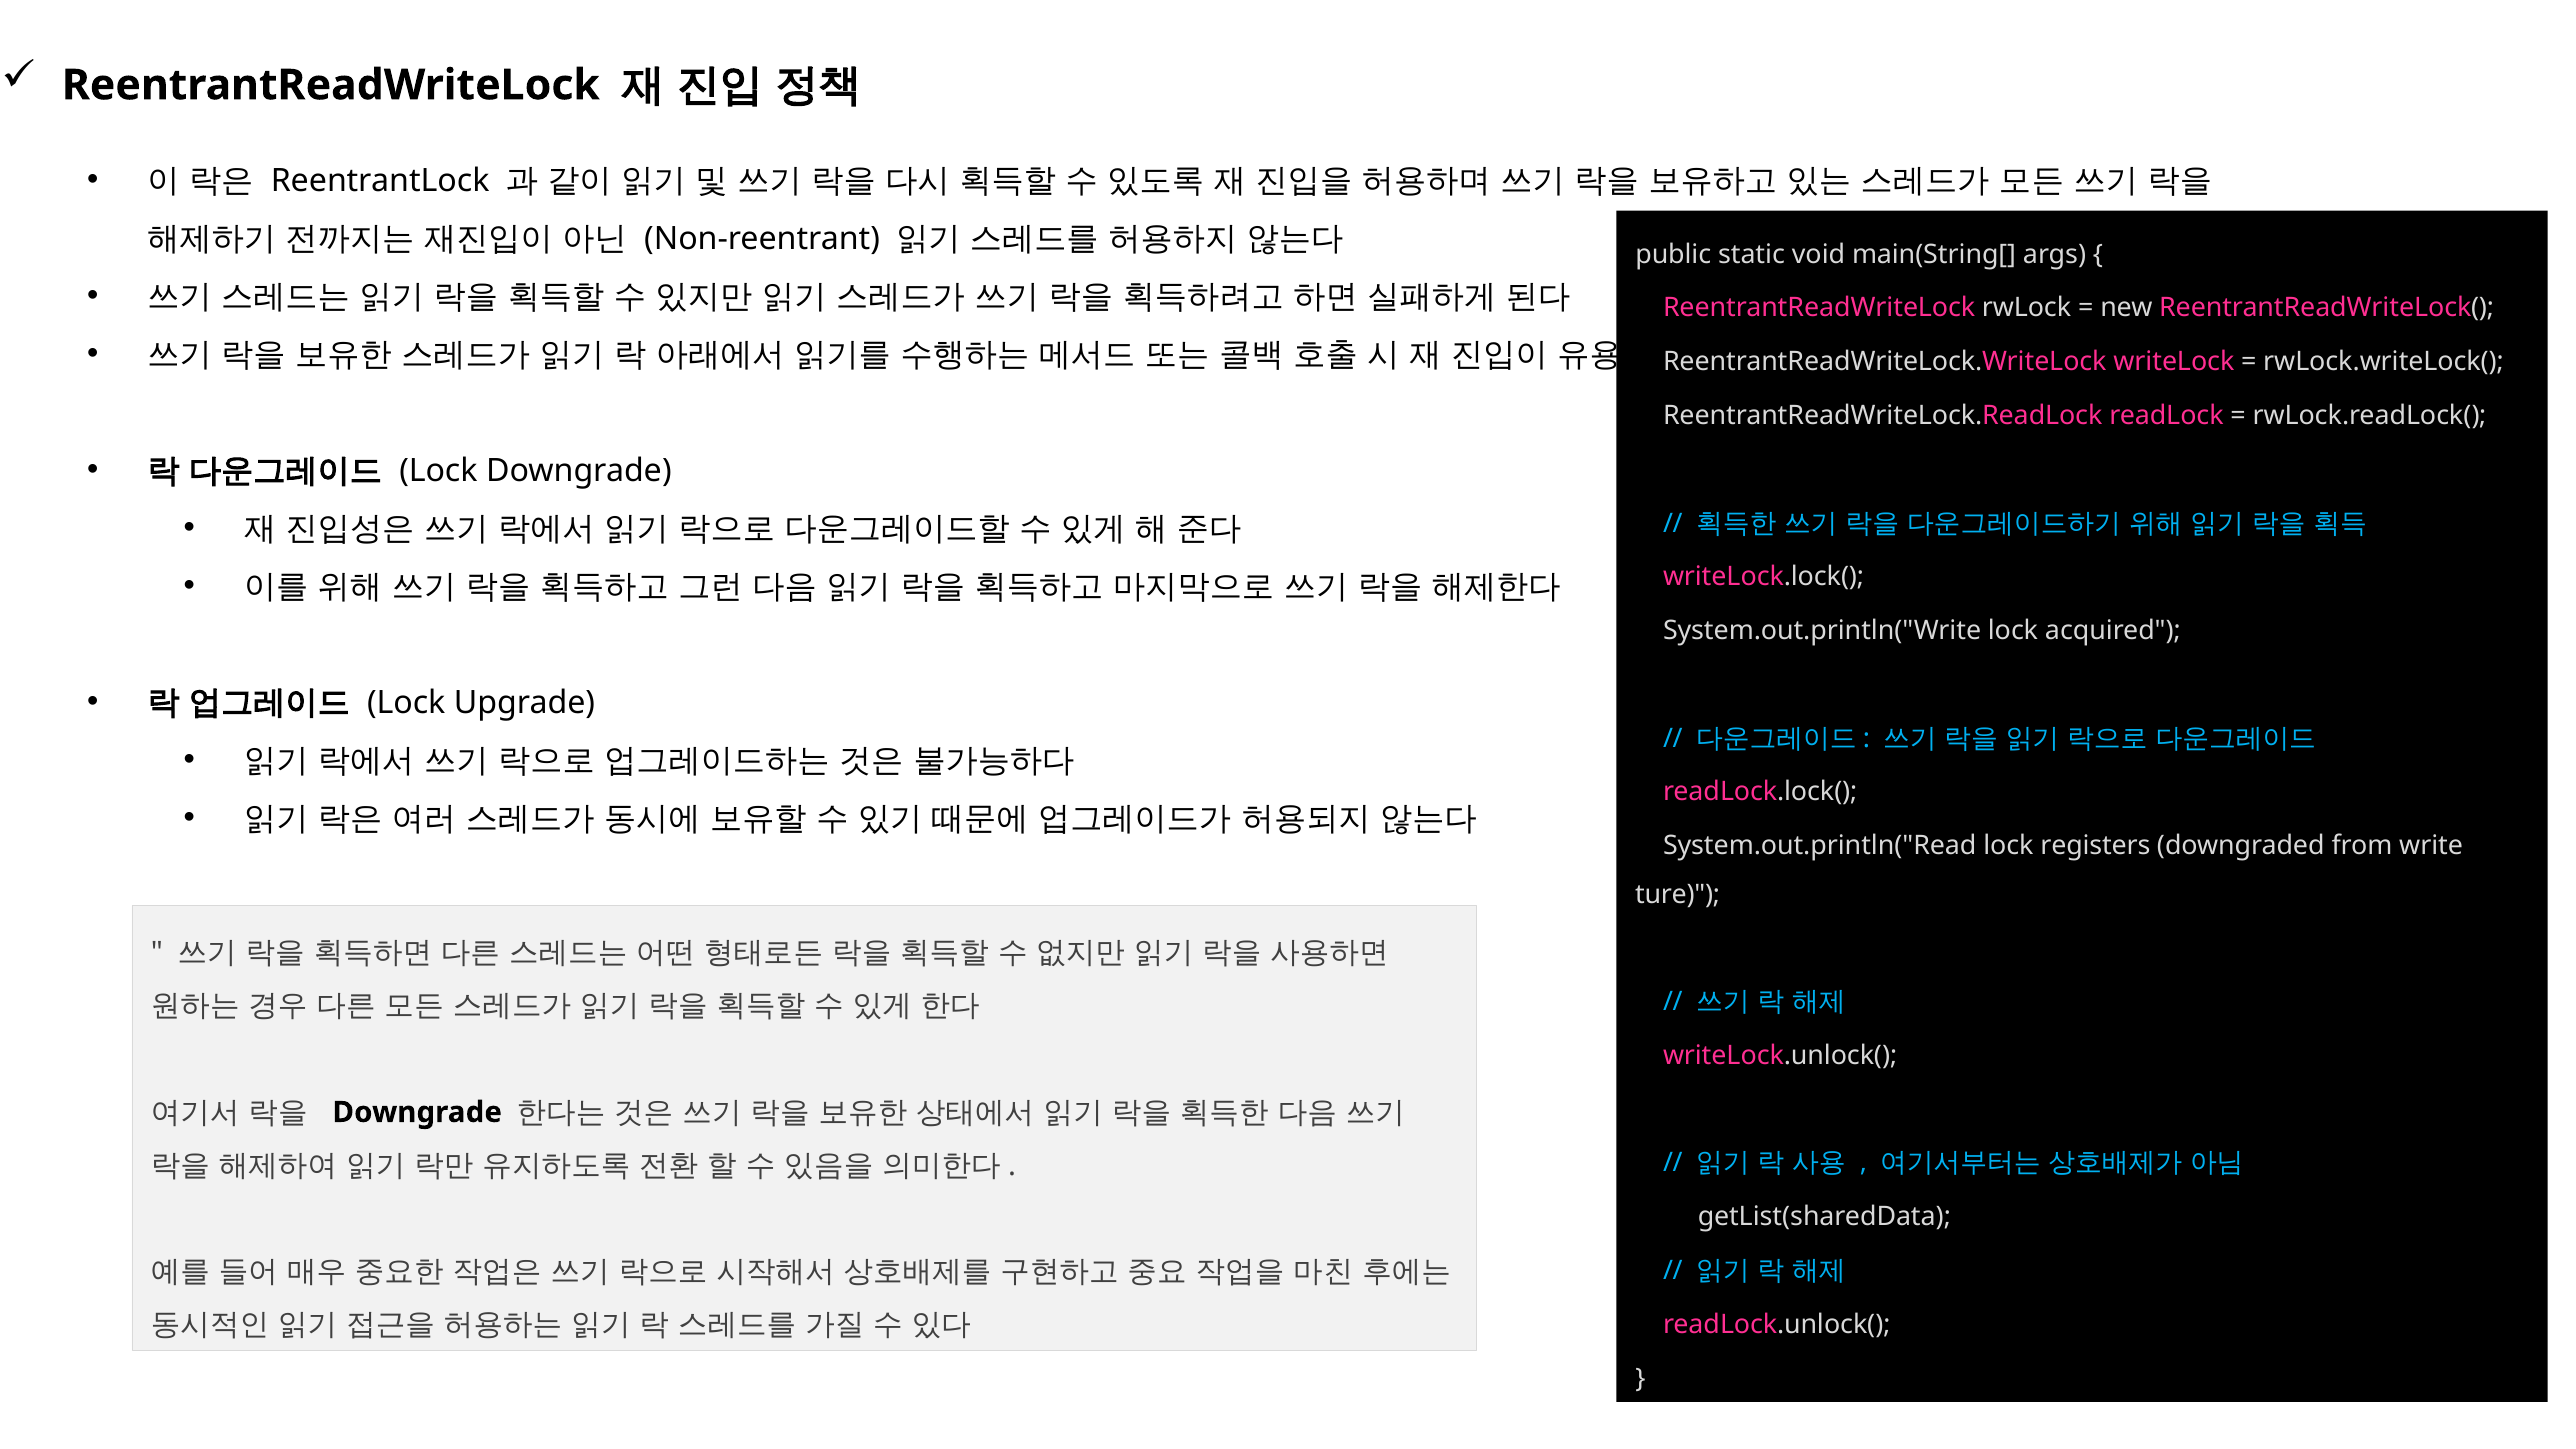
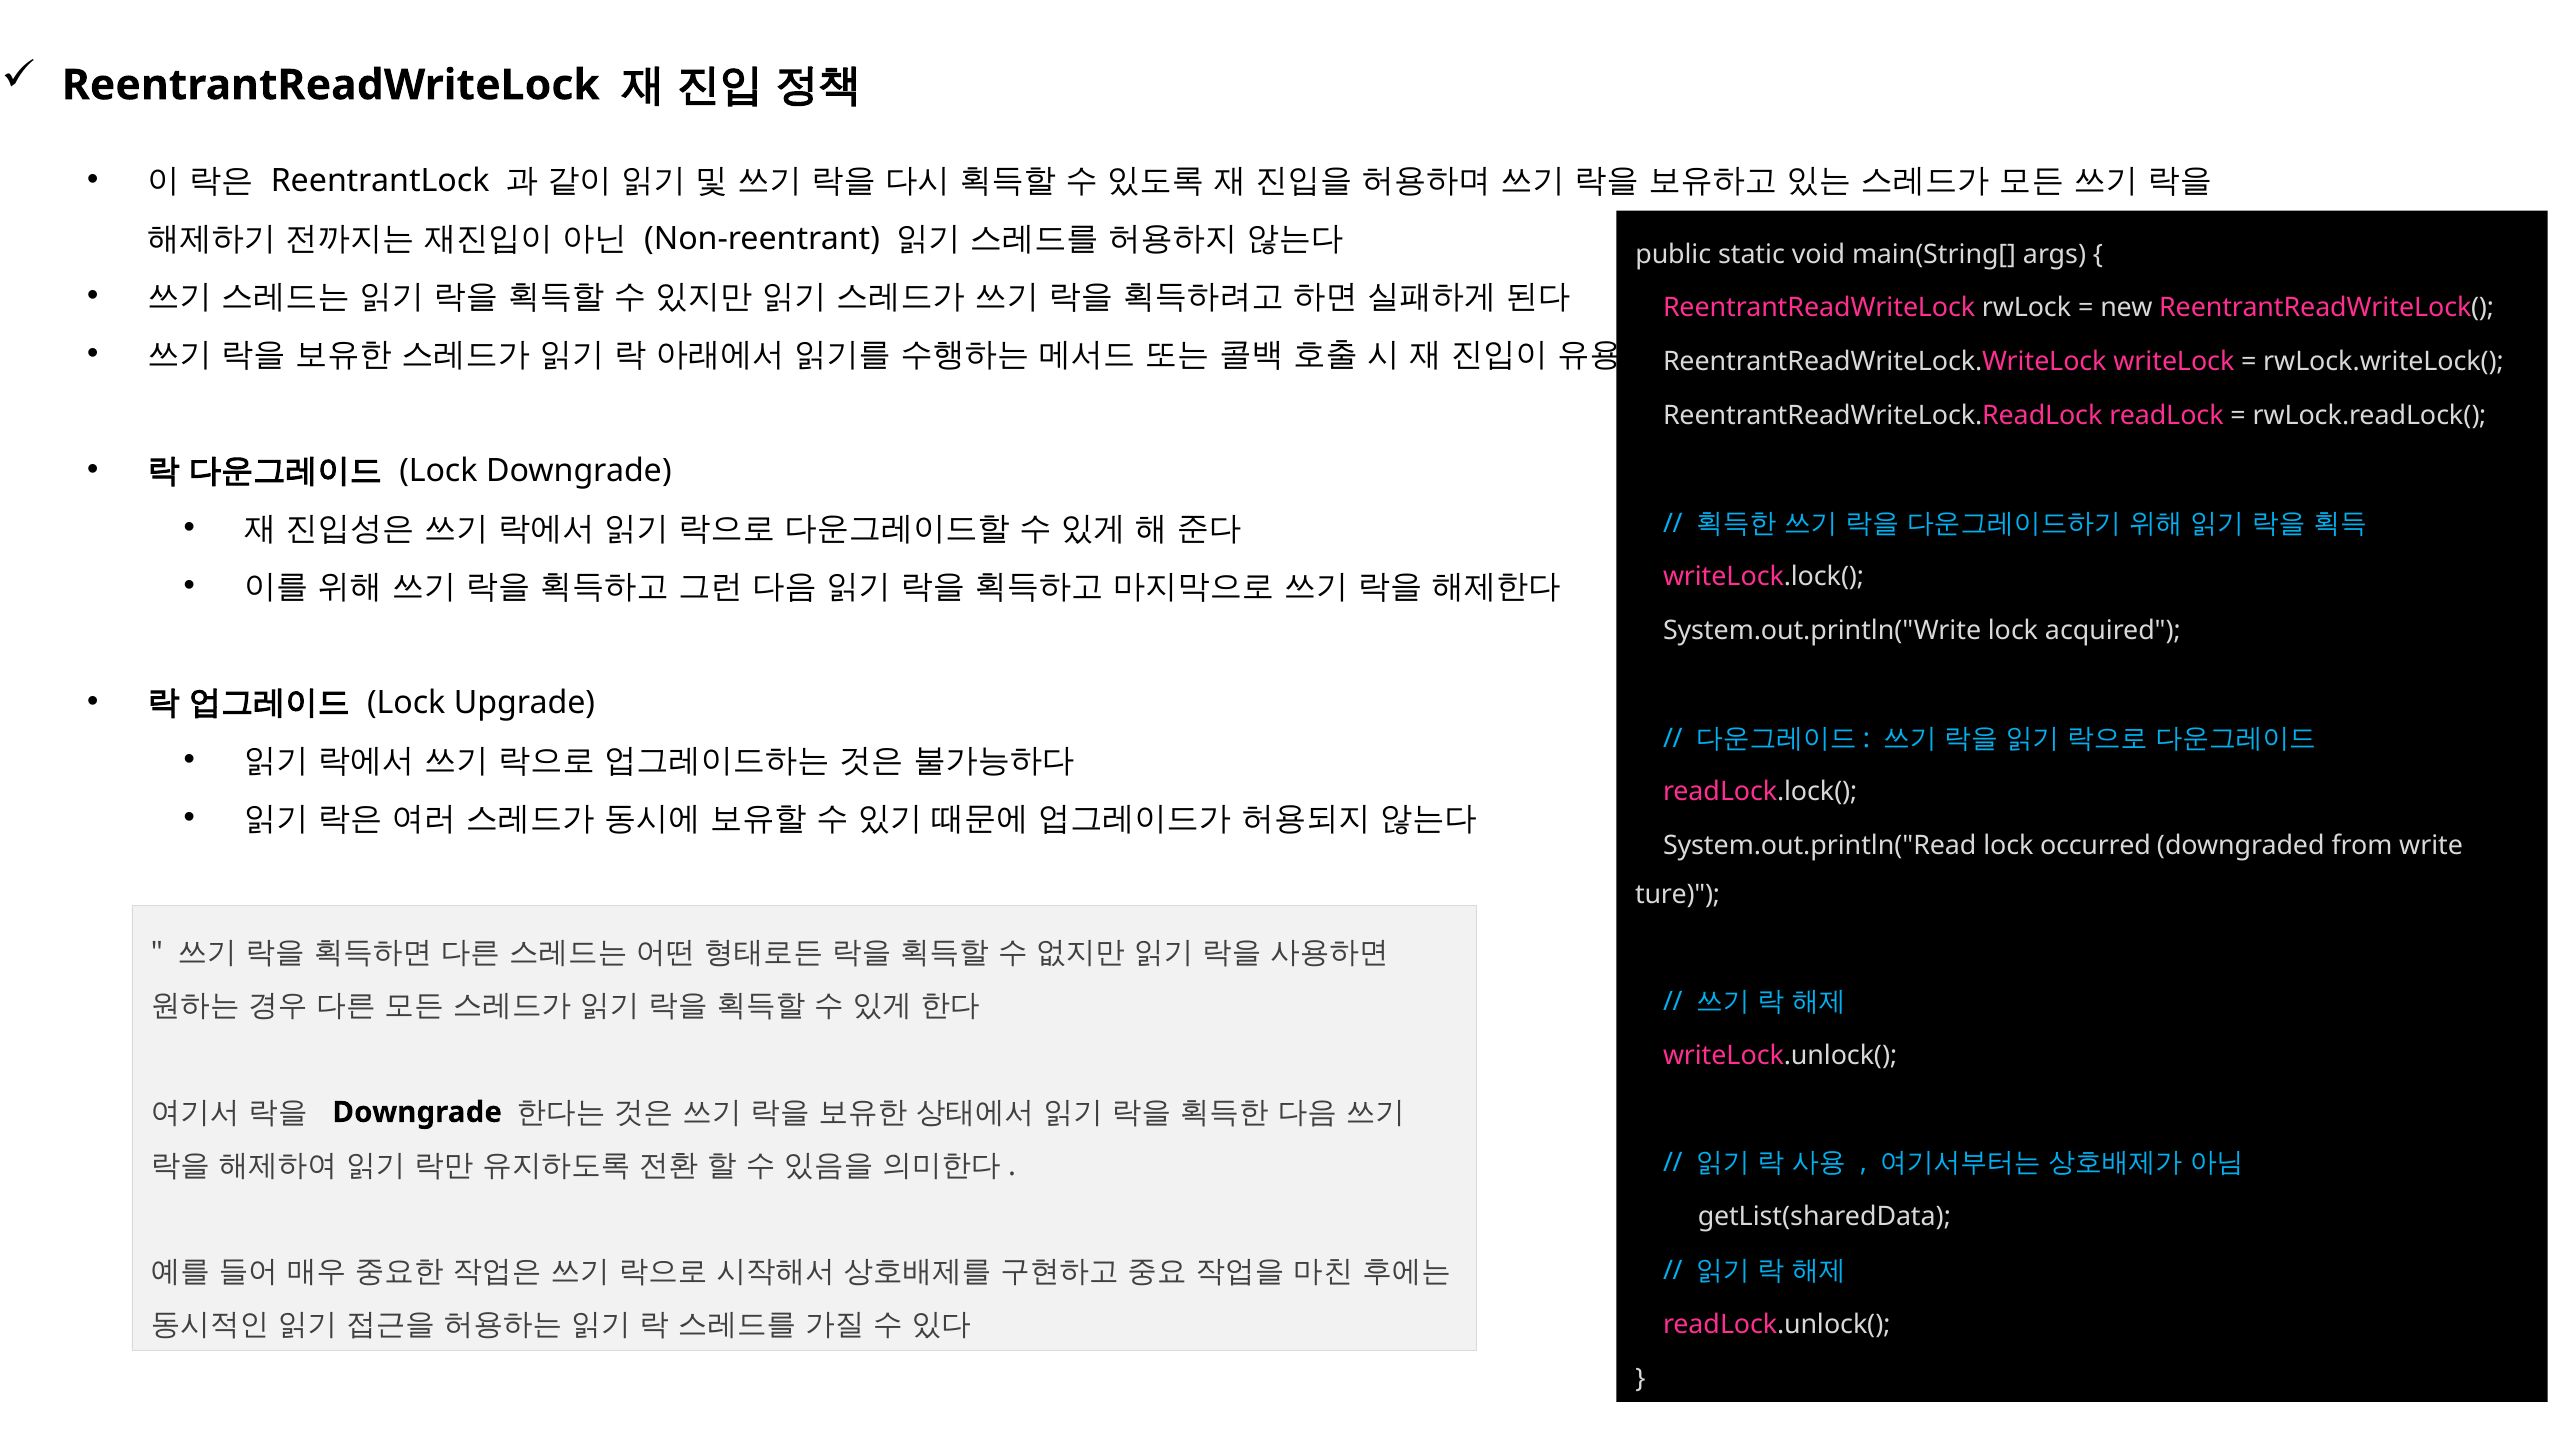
registers: registers -> occurred (2095, 846)
